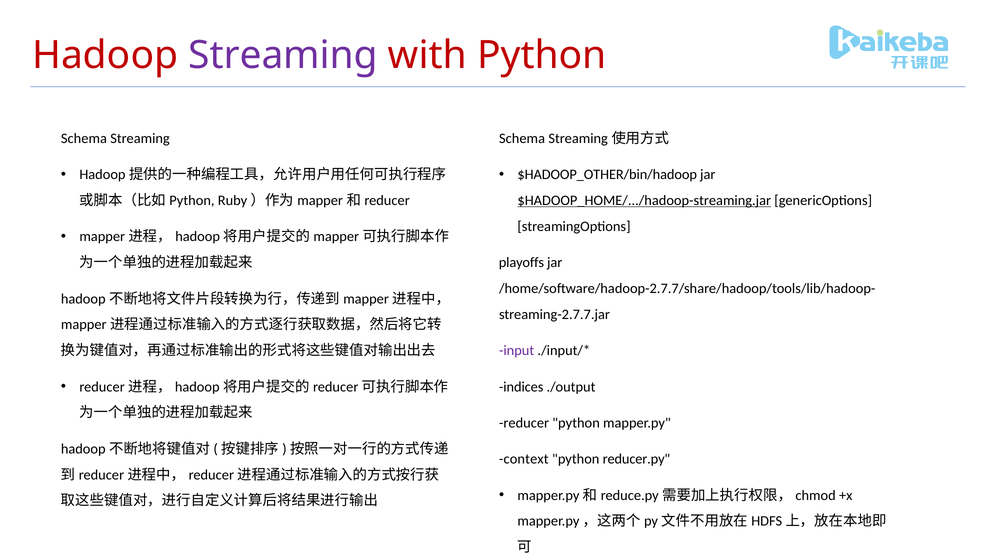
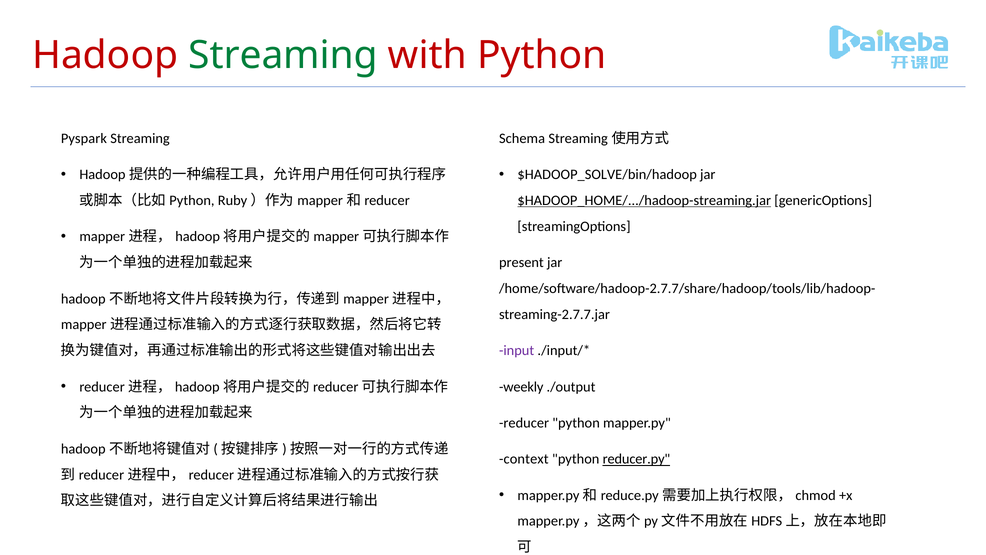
Streaming colour: purple -> green (283, 55)
Schema: Schema -> Pyspark (84, 138)
$HADOOP_OTHER/bin/hadoop: $HADOOP_OTHER/bin/hadoop -> $HADOOP_SOLVE/bin/hadoop (607, 175)
playoffs: playoffs -> present (521, 262)
indices: indices -> weekly (521, 387)
reducer.py underline: none -> present (636, 459)
